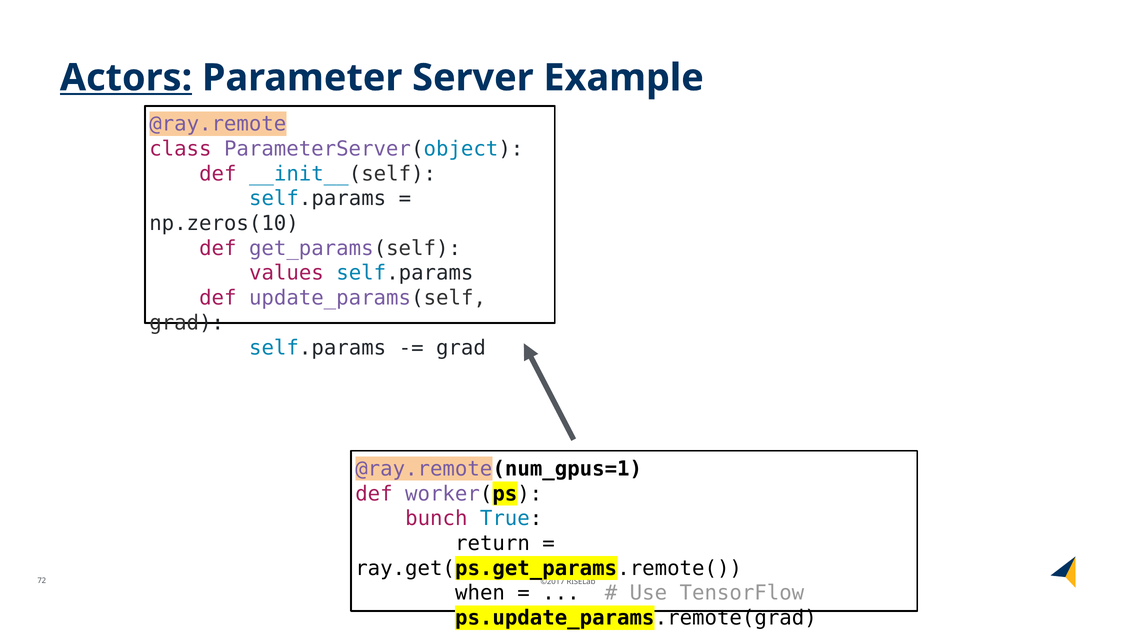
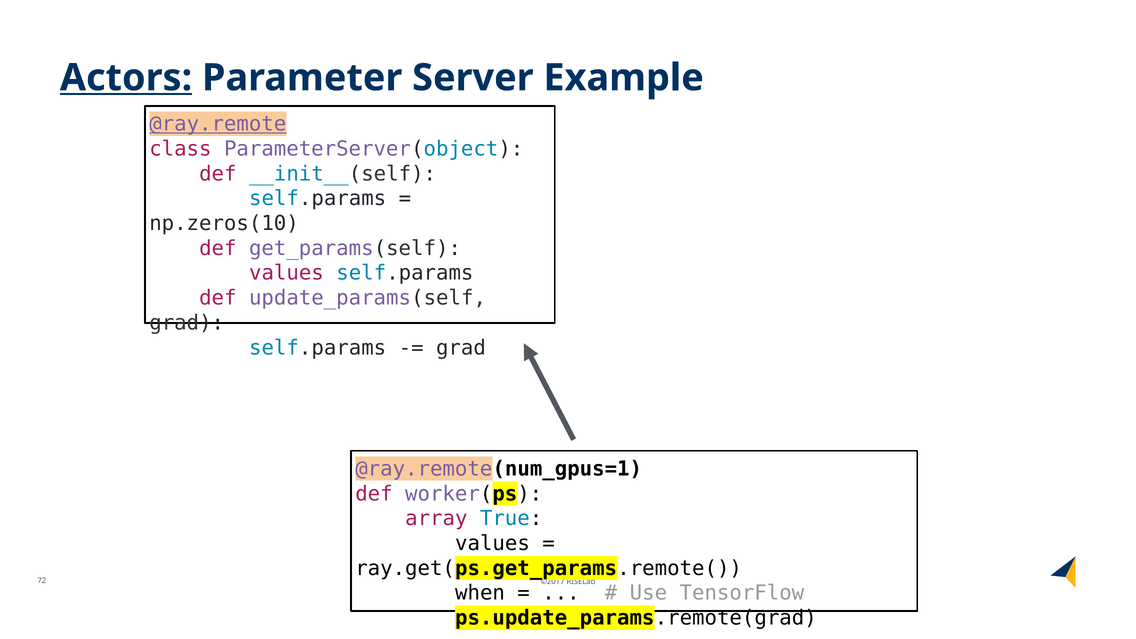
@ray.remote underline: none -> present (218, 124)
bunch: bunch -> array (436, 519)
return: return -> values (492, 543)
